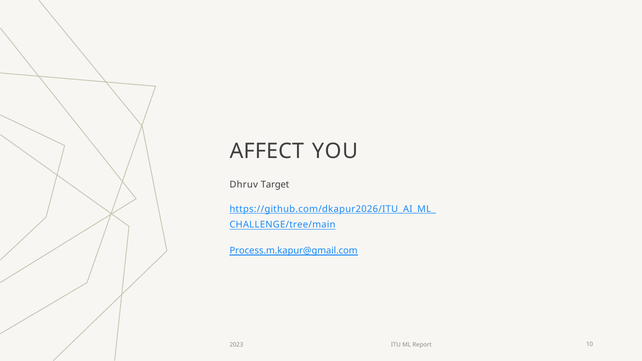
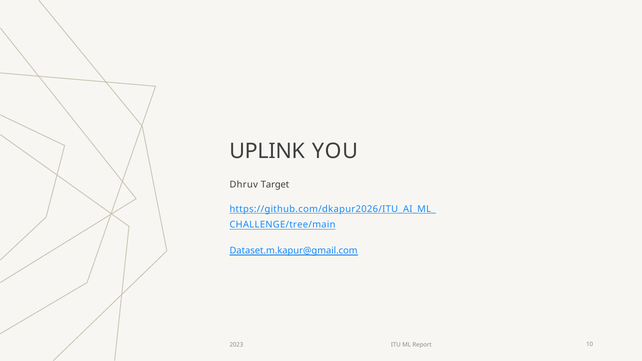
AFFECT: AFFECT -> UPLINK (267, 151)
Process.m.kapur@gmail.com: Process.m.kapur@gmail.com -> Dataset.m.kapur@gmail.com (294, 251)
